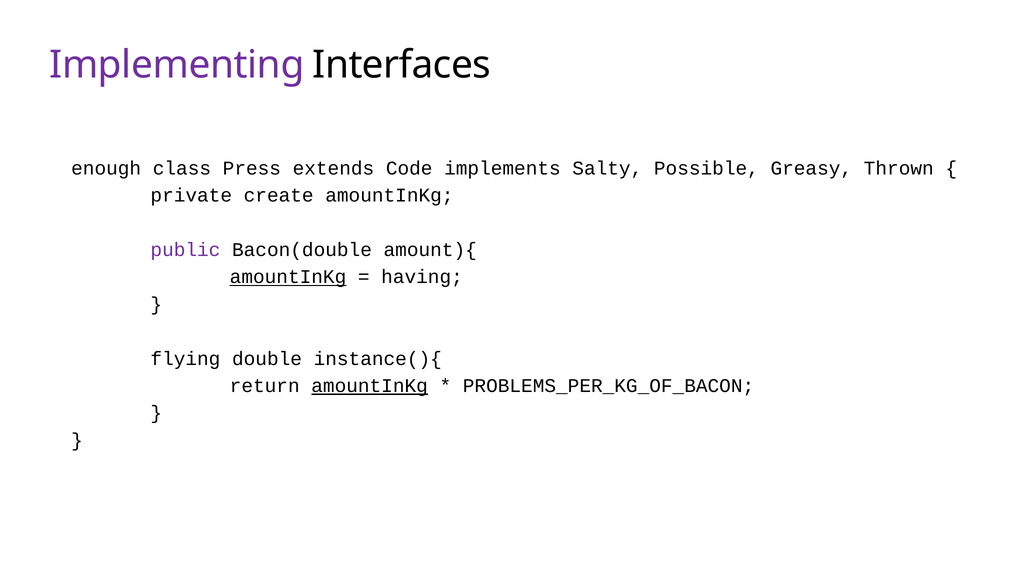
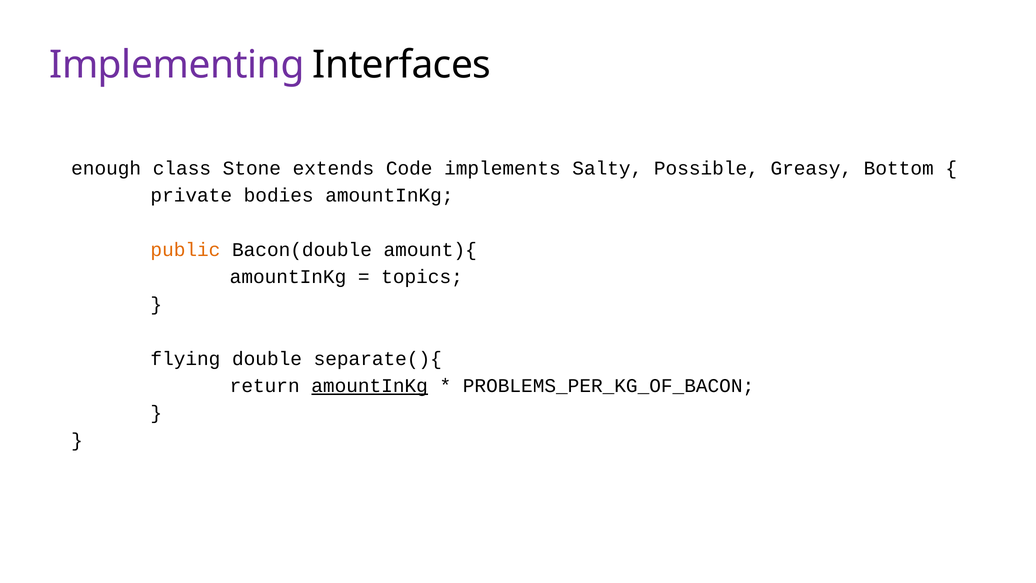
Press: Press -> Stone (252, 168)
Thrown: Thrown -> Bottom (899, 168)
create: create -> bodies (279, 195)
public colour: purple -> orange (185, 250)
amountInKg underline: present -> none (288, 277)
having: having -> topics (422, 277)
instance(){: instance(){ -> separate(){ (378, 359)
